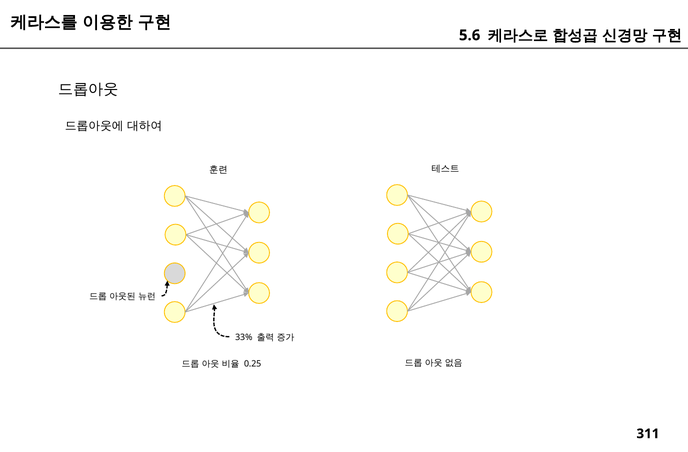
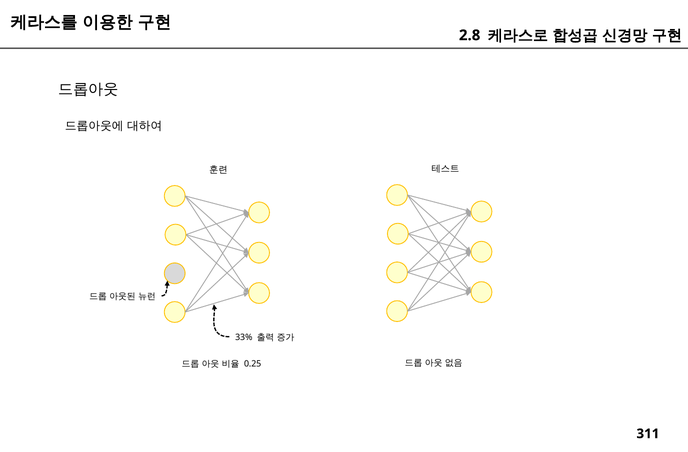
5.6: 5.6 -> 2.8 (470, 35)
